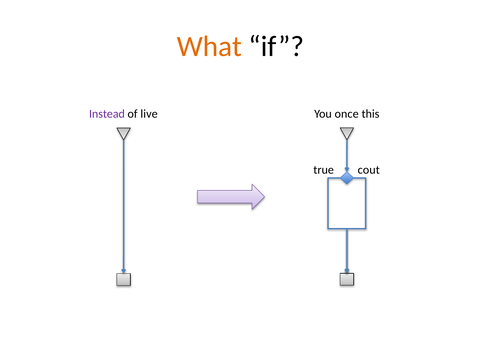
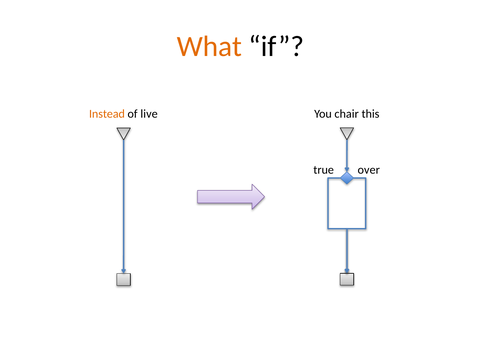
Instead colour: purple -> orange (107, 114)
once: once -> chair (347, 114)
cout: cout -> over (369, 170)
